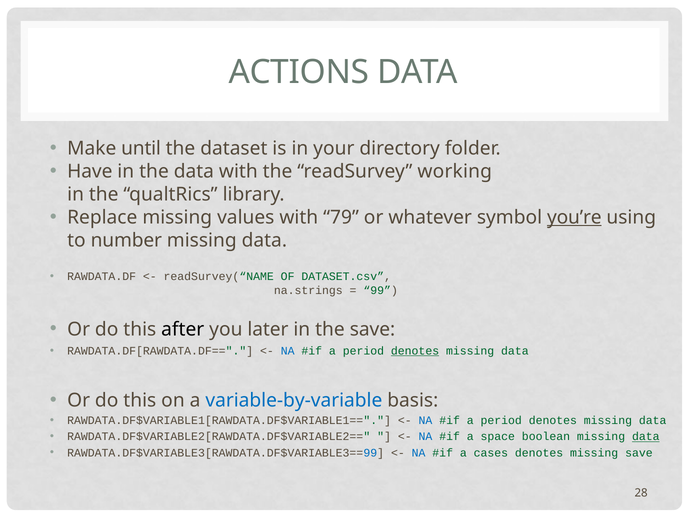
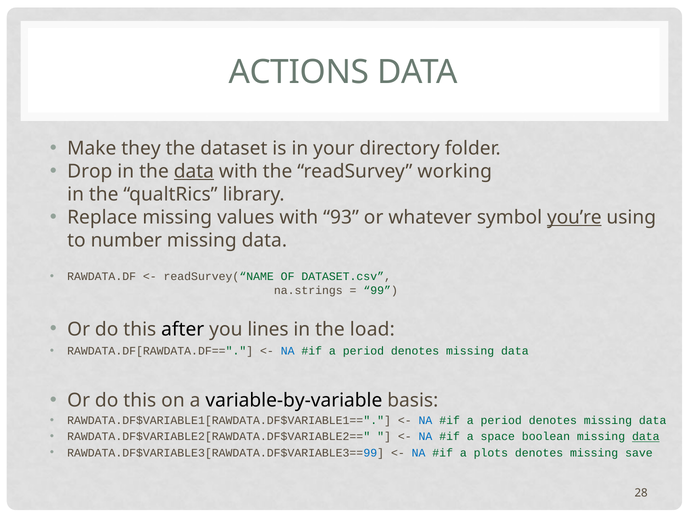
until: until -> they (141, 148)
Have: Have -> Drop (90, 171)
data underline: none -> present (194, 171)
79: 79 -> 93 (341, 217)
later: later -> lines (268, 329)
the save: save -> load (372, 329)
denotes underline: present -> none (415, 351)
variable-by-variable colour: blue -> black (294, 400)
cases: cases -> plots (491, 453)
